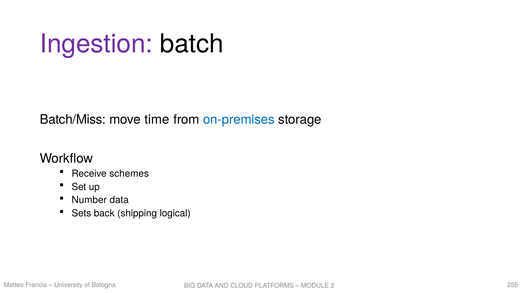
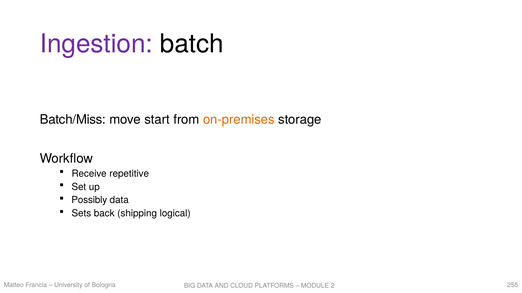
time: time -> start (157, 120)
on-premises colour: blue -> orange (239, 120)
schemes: schemes -> repetitive (129, 174)
Number: Number -> Possibly (89, 200)
